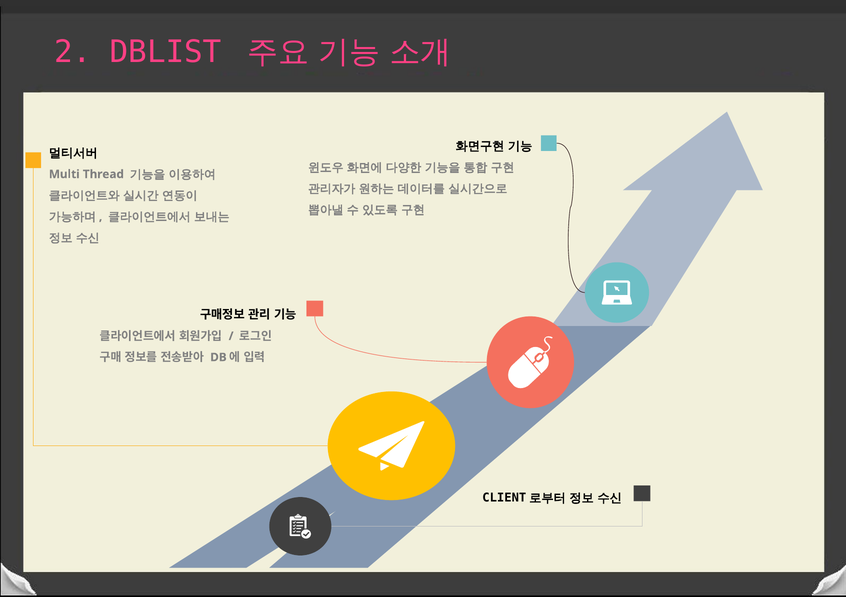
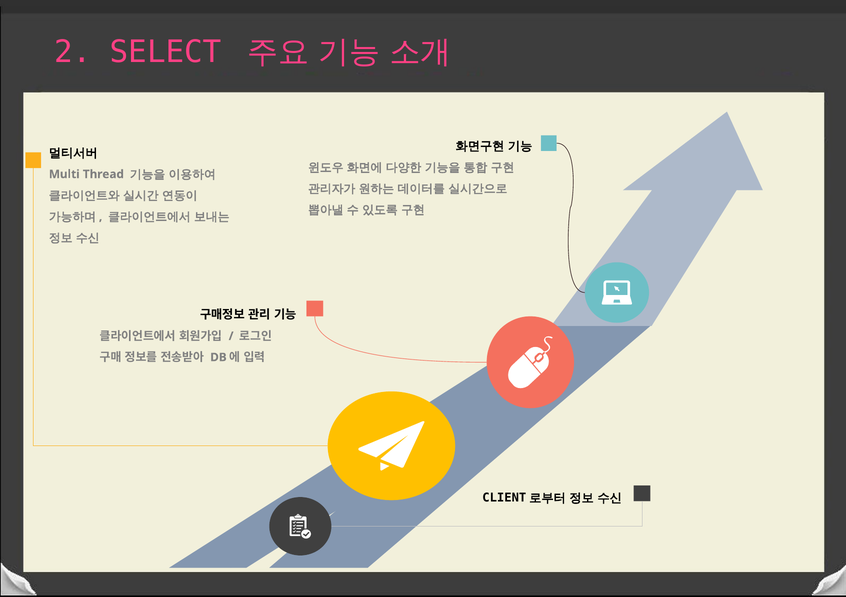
DBLIST: DBLIST -> SELECT (166, 52)
